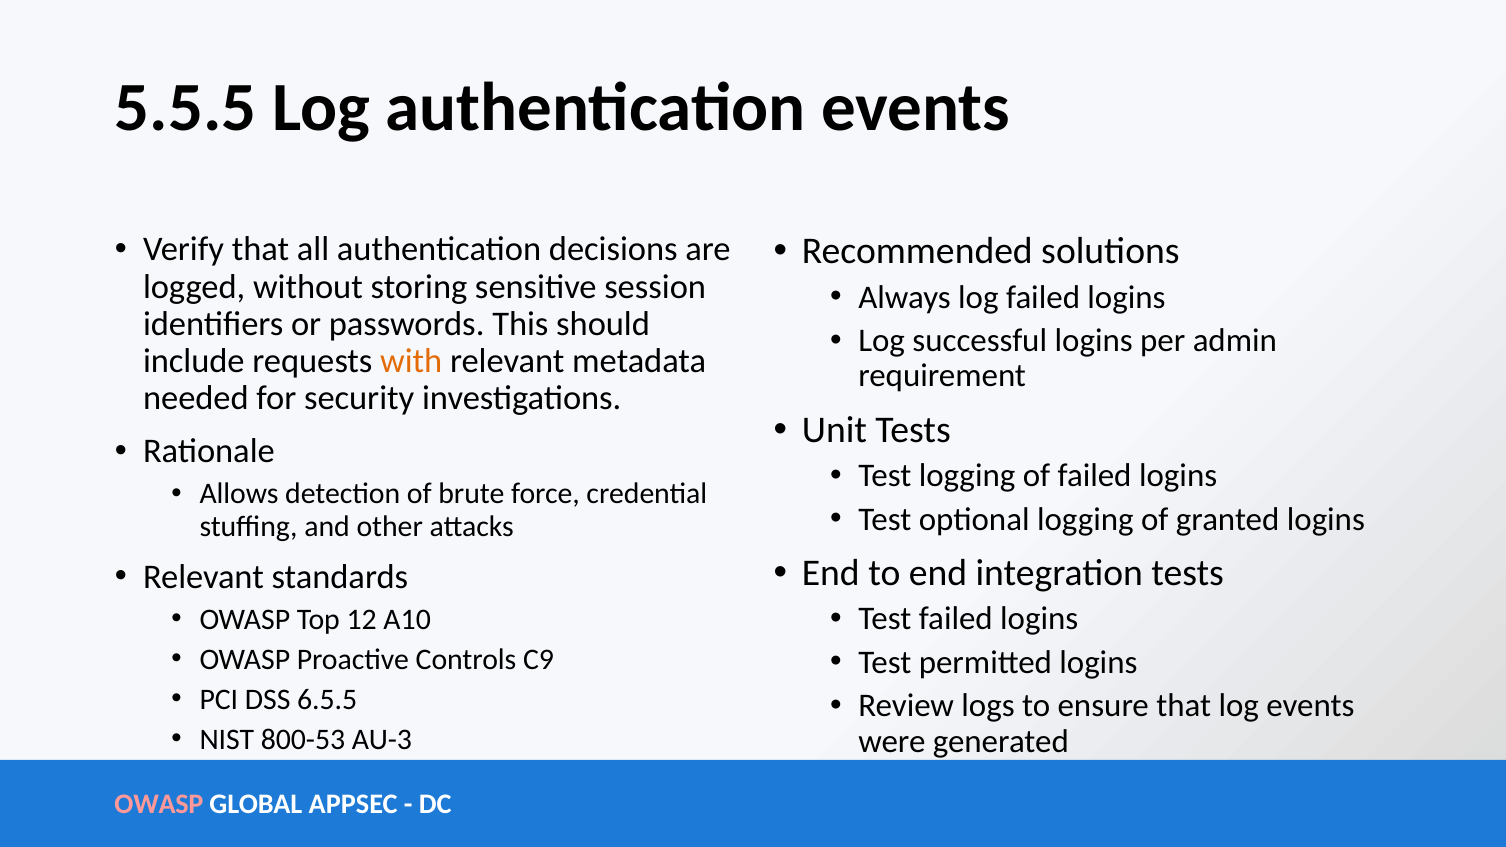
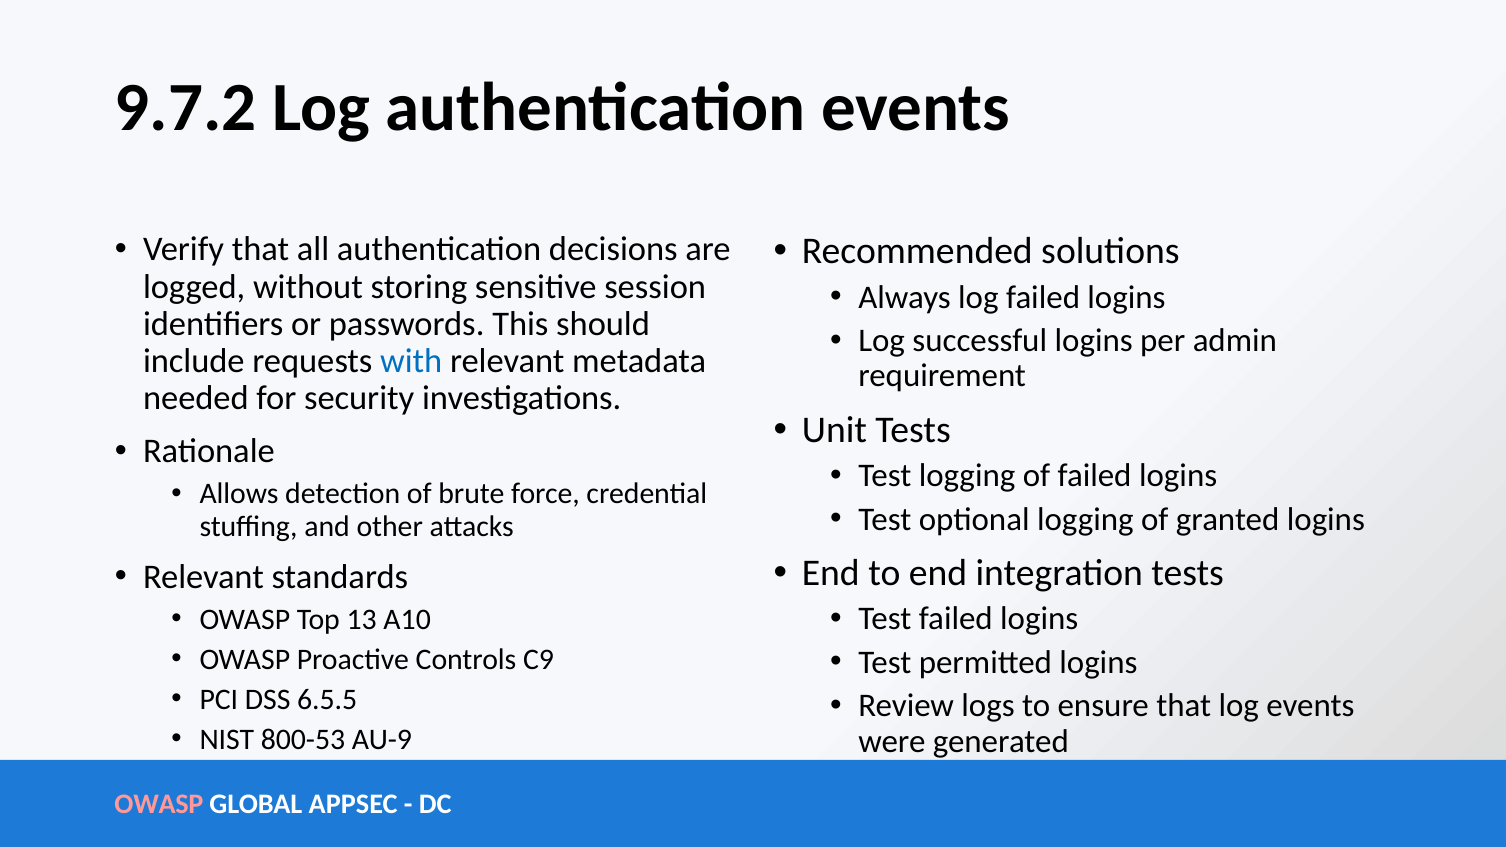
5.5.5: 5.5.5 -> 9.7.2 (186, 108)
with colour: orange -> blue (411, 361)
12: 12 -> 13 (362, 619)
AU-3: AU-3 -> AU-9 (382, 739)
